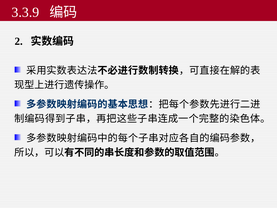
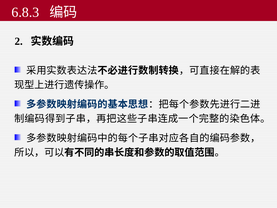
3.3.9: 3.3.9 -> 6.8.3 (25, 12)
